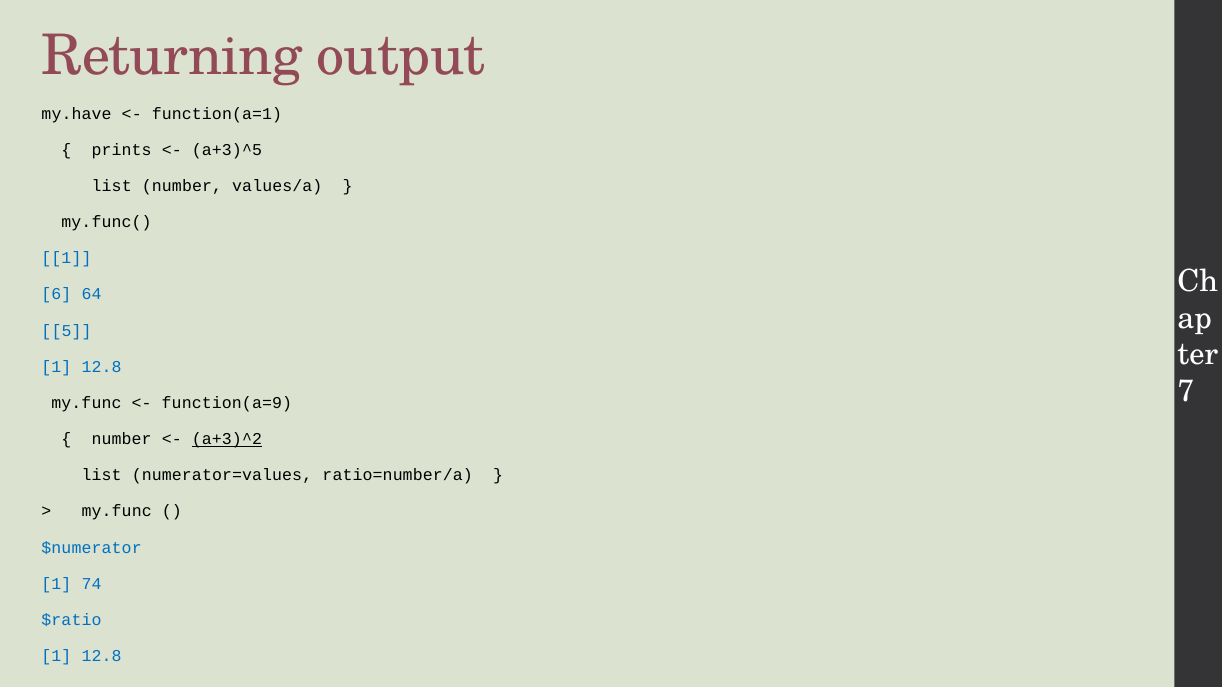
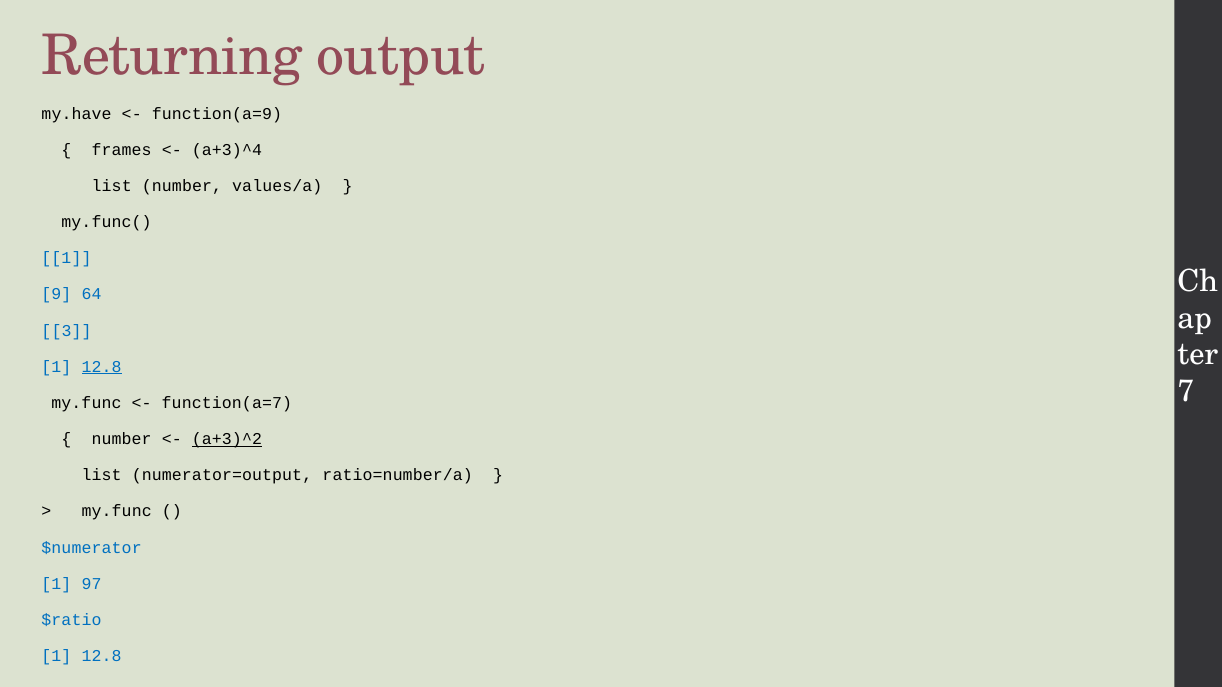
function(a=1: function(a=1 -> function(a=9 (217, 114)
prints: prints -> frames (122, 150)
a+3)^5: a+3)^5 -> a+3)^4 (227, 150)
6: 6 -> 9 (56, 295)
5: 5 -> 3 (66, 331)
12.8 underline: none -> present (102, 367)
function(a=9: function(a=9 -> function(a=7 (227, 403)
numerator=values: numerator=values -> numerator=output (222, 476)
74: 74 -> 97 (92, 584)
